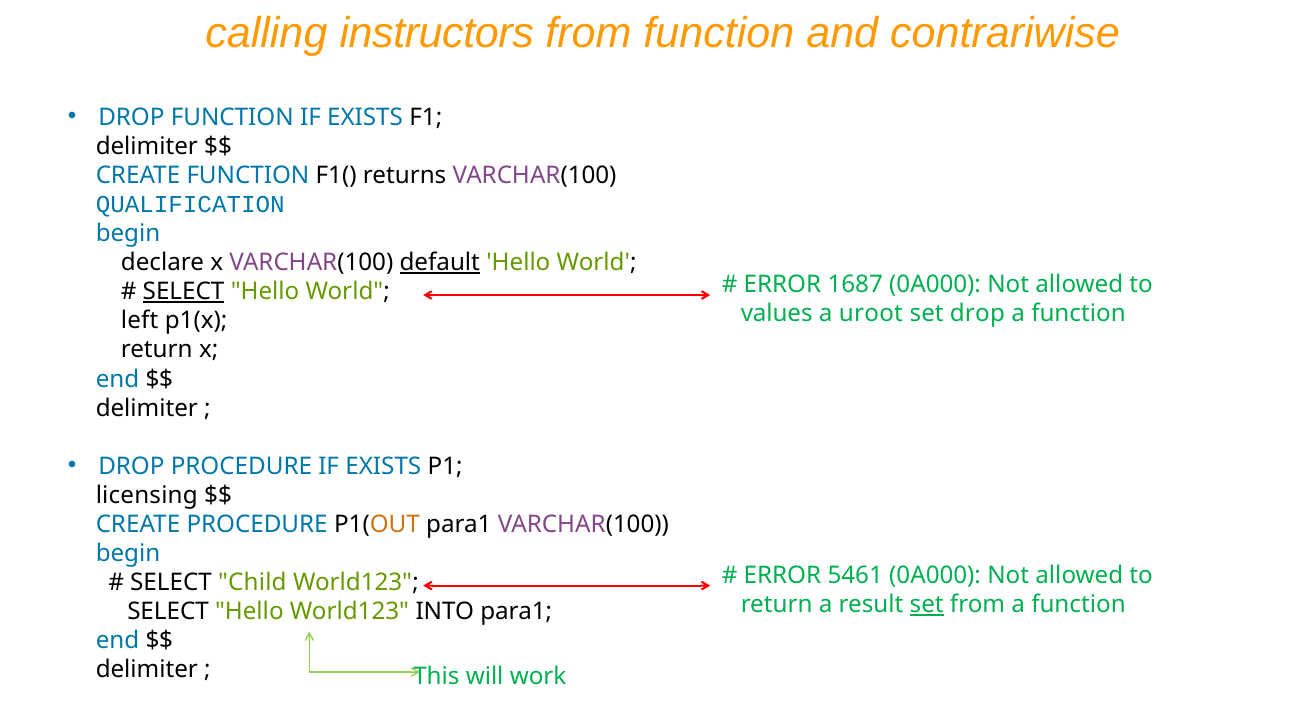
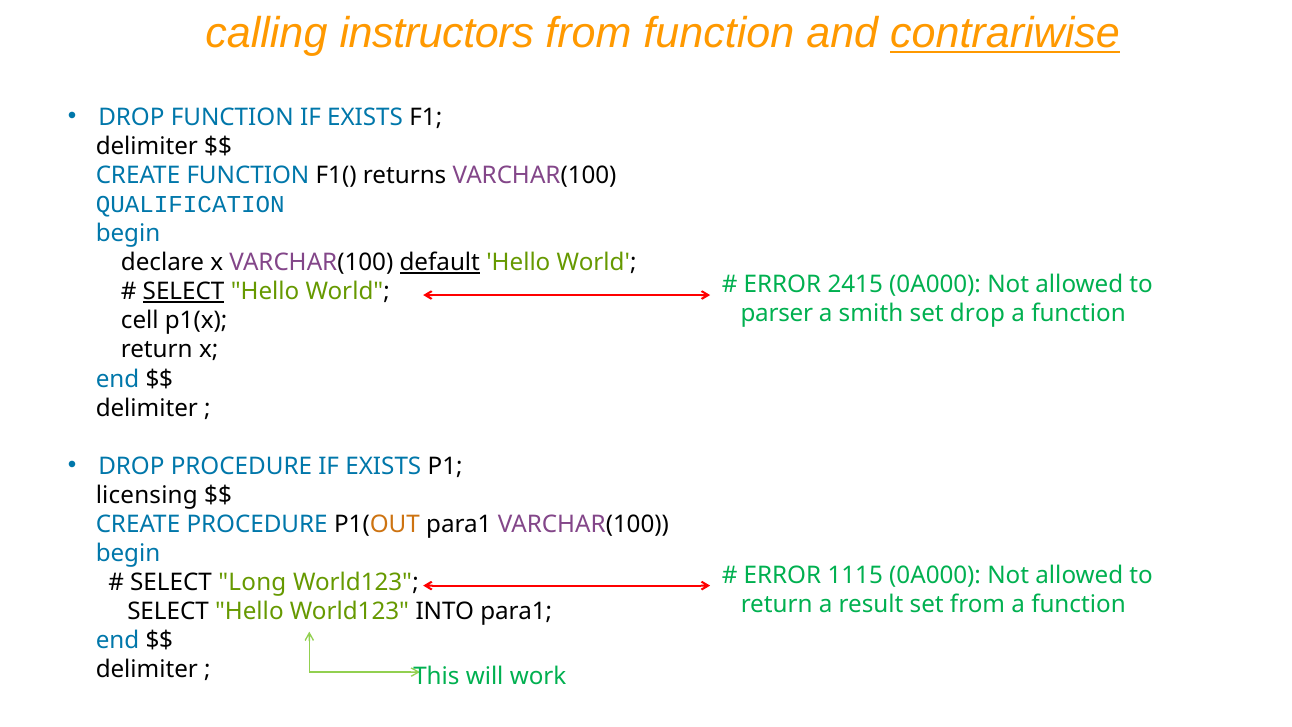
contrariwise underline: none -> present (1005, 34)
1687: 1687 -> 2415 (855, 285)
values: values -> parser (777, 314)
uroot: uroot -> smith (871, 314)
left: left -> cell (140, 321)
5461: 5461 -> 1115 (855, 575)
Child: Child -> Long (252, 582)
set underline: present -> none (927, 604)
